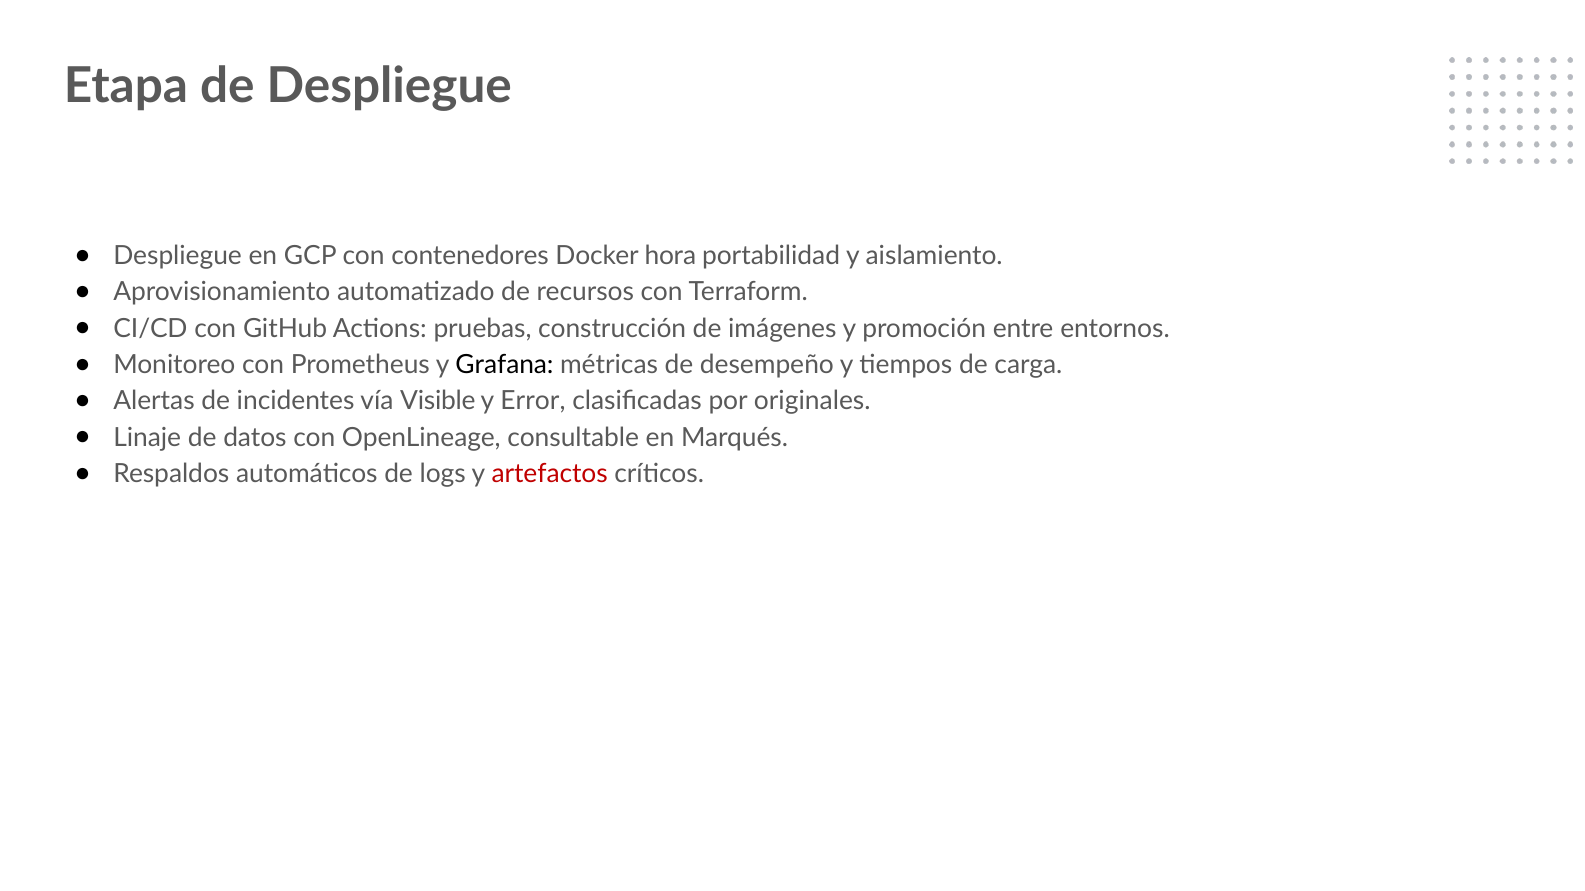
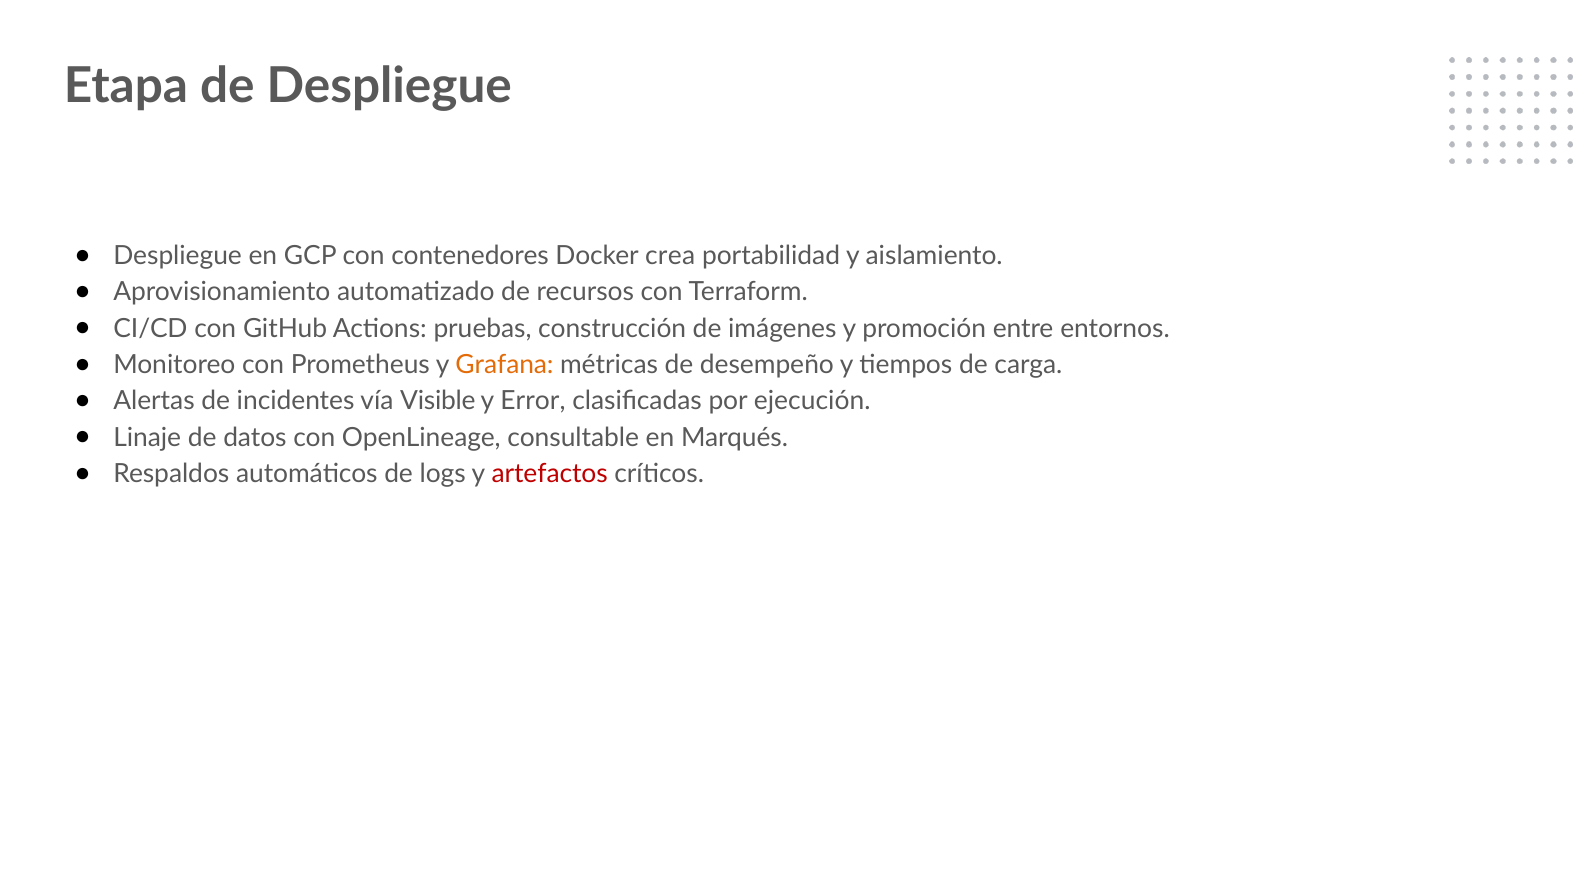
hora: hora -> crea (670, 256)
Grafana colour: black -> orange (505, 365)
originales: originales -> ejecución (812, 401)
